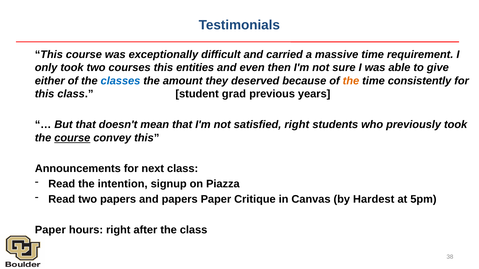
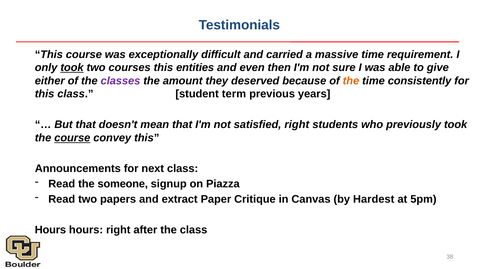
took underline: none -> present (72, 68)
classes colour: blue -> purple (120, 81)
grad: grad -> term (234, 94)
intention: intention -> someone (123, 184)
and papers: papers -> extract (180, 199)
Paper: Paper -> Hours (50, 230)
